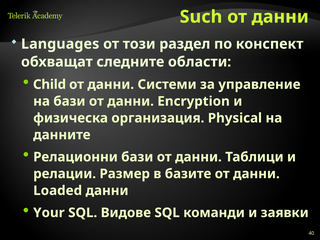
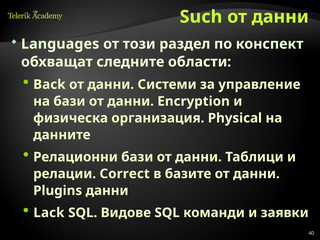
Child: Child -> Back (49, 84)
Размер: Размер -> Correct (125, 174)
Loaded: Loaded -> Plugins (58, 191)
Your: Your -> Lack (49, 213)
